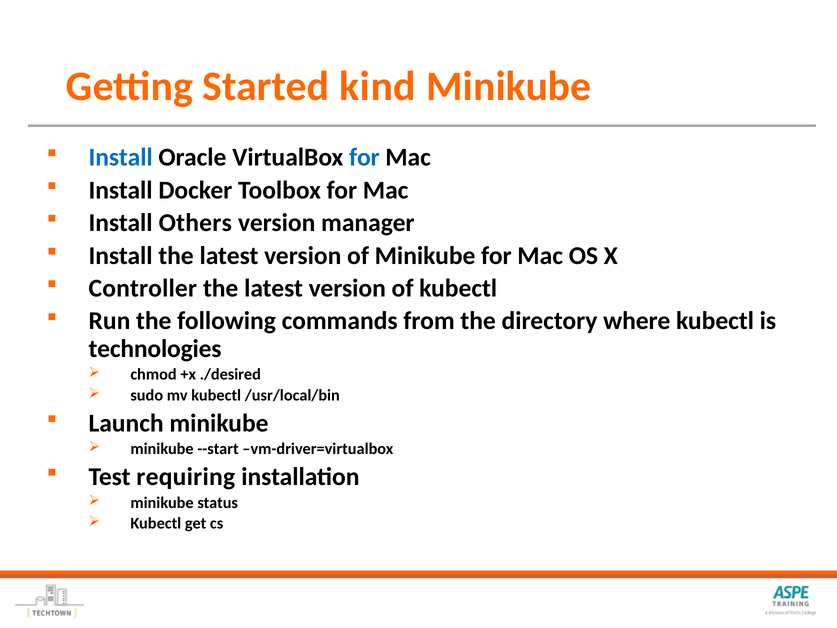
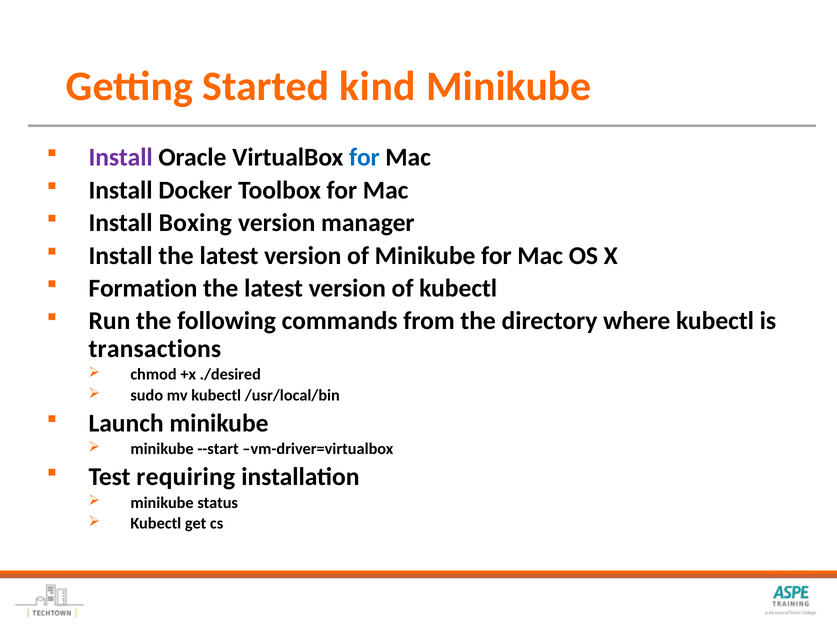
Install colour: blue -> purple (121, 157)
Others: Others -> Boxing (195, 223)
Controller: Controller -> Formation (143, 288)
technologies: technologies -> transactions (155, 349)
